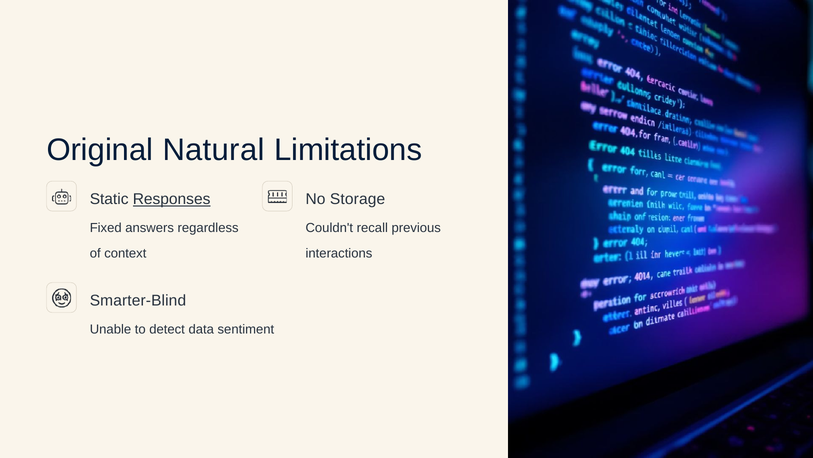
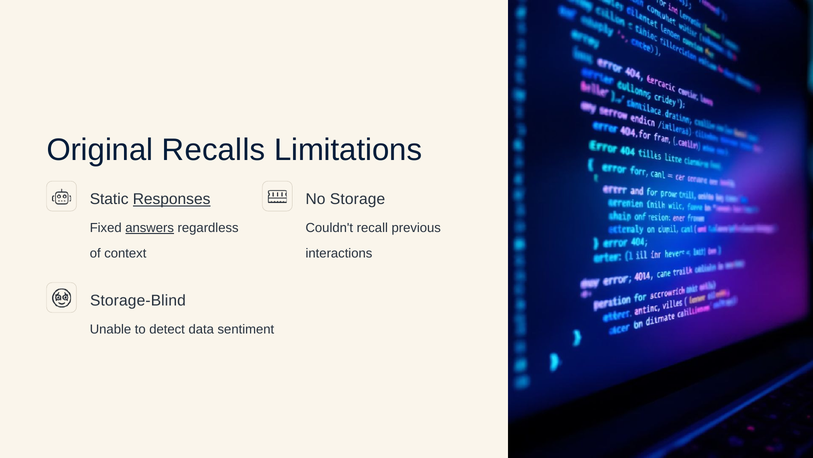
Natural: Natural -> Recalls (214, 150)
answers underline: none -> present (150, 228)
Smarter-Blind: Smarter-Blind -> Storage-Blind (138, 300)
